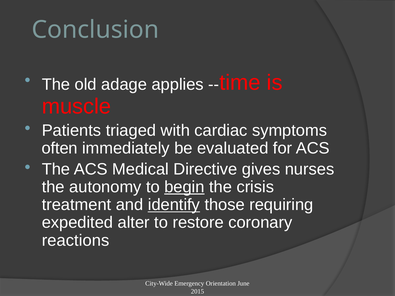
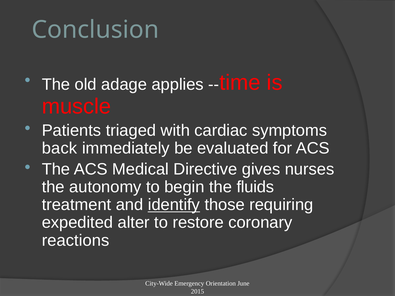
often: often -> back (60, 148)
begin underline: present -> none (184, 187)
crisis: crisis -> fluids (255, 187)
